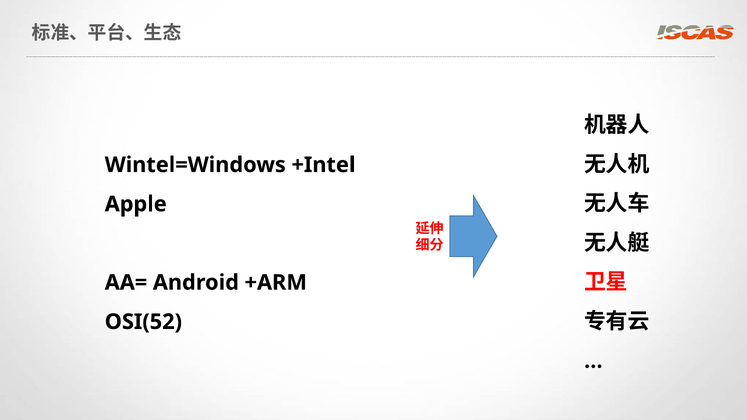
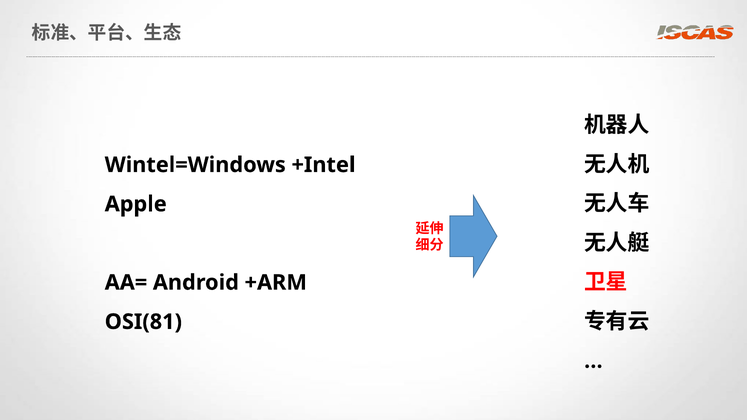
OSI(52: OSI(52 -> OSI(81 (143, 322)
